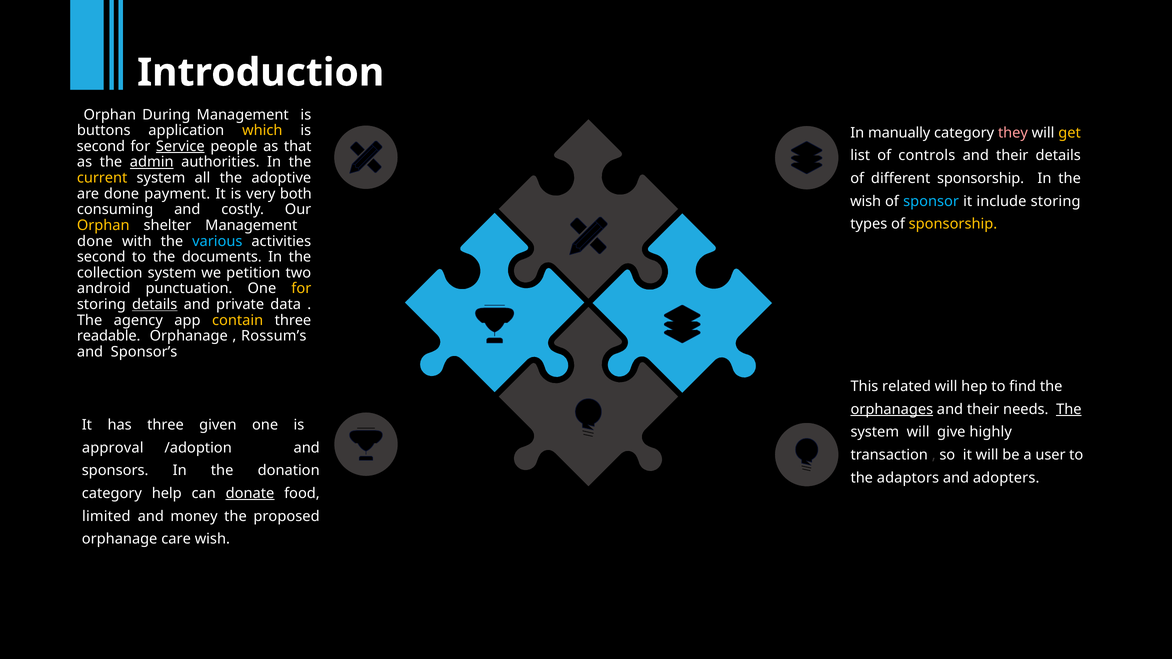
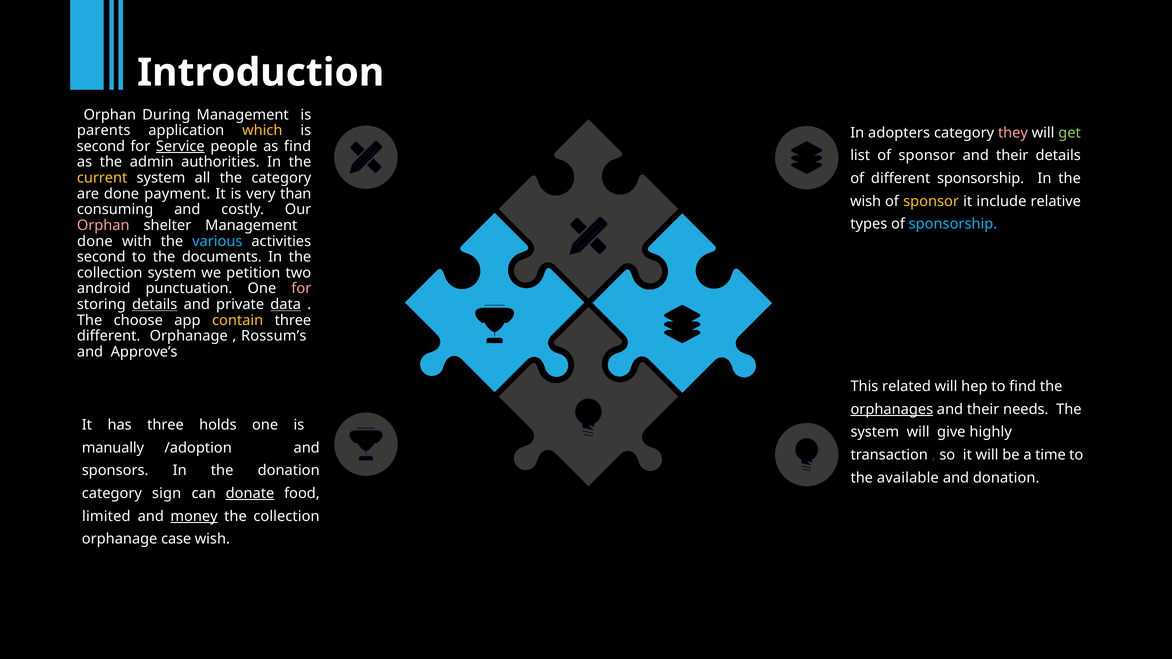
buttons: buttons -> parents (104, 131)
manually: manually -> adopters (899, 133)
get colour: yellow -> light green (1070, 133)
as that: that -> find (298, 146)
list of controls: controls -> sponsor (927, 156)
admin underline: present -> none (152, 162)
the adoptive: adoptive -> category (281, 178)
both: both -> than (296, 194)
sponsor colour: light blue -> yellow (931, 201)
include storing: storing -> relative (1056, 201)
sponsorship colour: yellow -> light blue (953, 224)
Orphan colour: yellow -> pink (103, 225)
for colour: yellow -> pink (301, 289)
data underline: none -> present (286, 305)
agency: agency -> choose (138, 320)
readable: readable -> different (109, 336)
Sponsor’s: Sponsor’s -> Approve’s (144, 352)
The underline: present -> none (1069, 409)
given: given -> holds (218, 425)
approval: approval -> manually (113, 448)
user: user -> time (1051, 455)
adaptors: adaptors -> available (908, 478)
and adopters: adopters -> donation (1006, 478)
help: help -> sign (167, 494)
money underline: none -> present (194, 516)
proposed: proposed -> collection (287, 516)
care: care -> case (176, 539)
